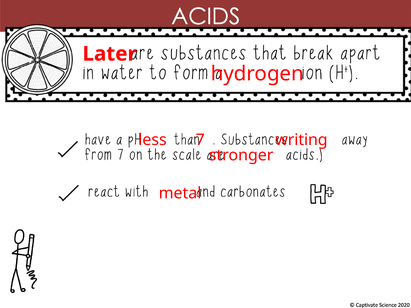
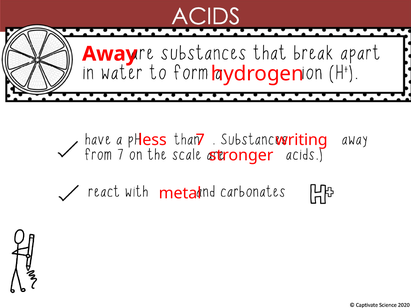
Later: Later -> Away (110, 54)
